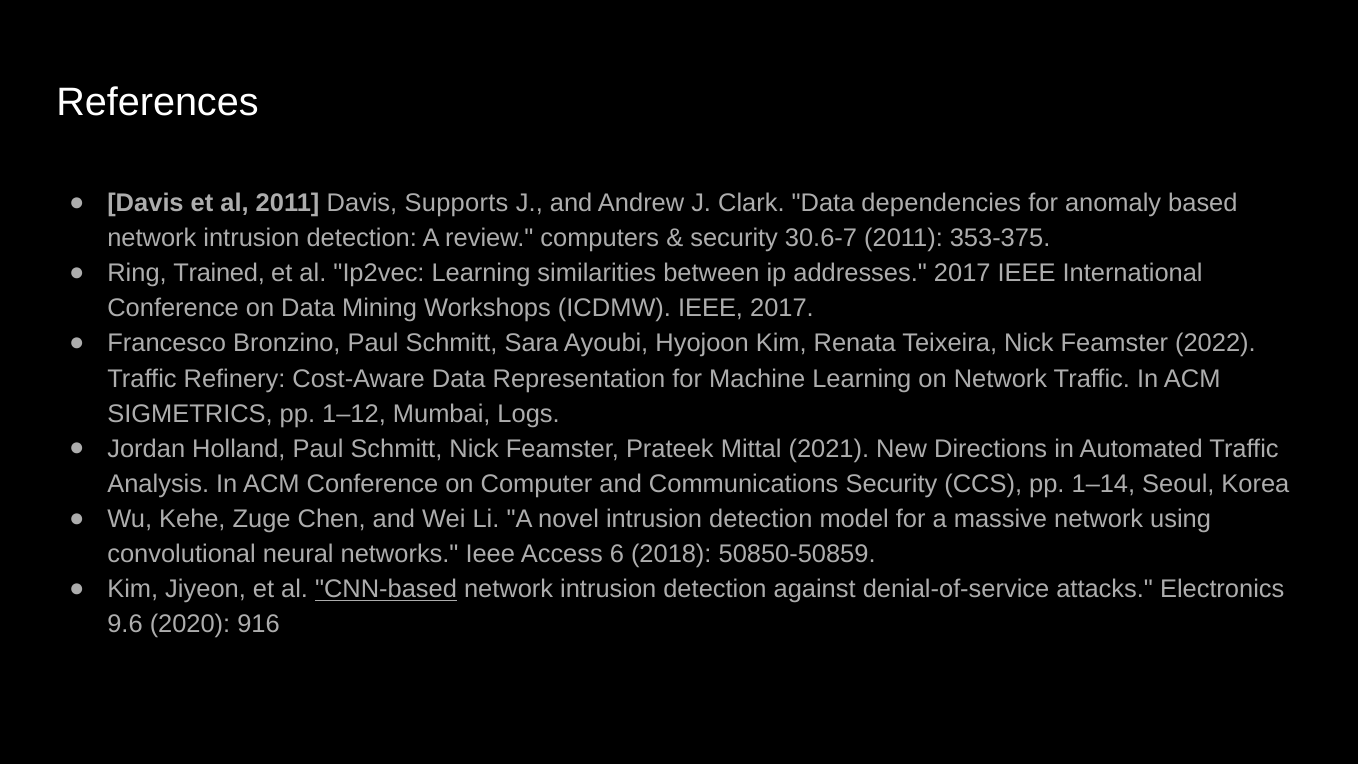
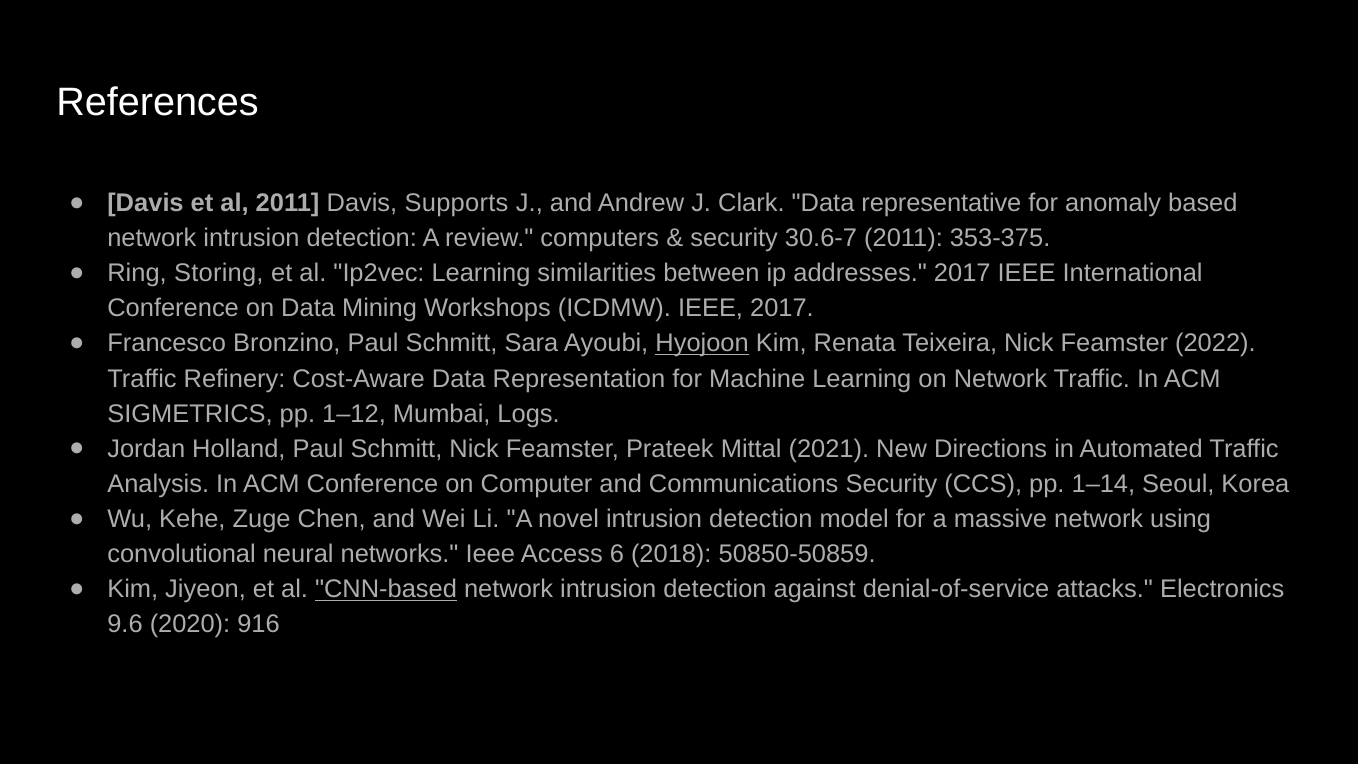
dependencies: dependencies -> representative (941, 203)
Trained: Trained -> Storing (219, 273)
Hyojoon underline: none -> present (702, 343)
